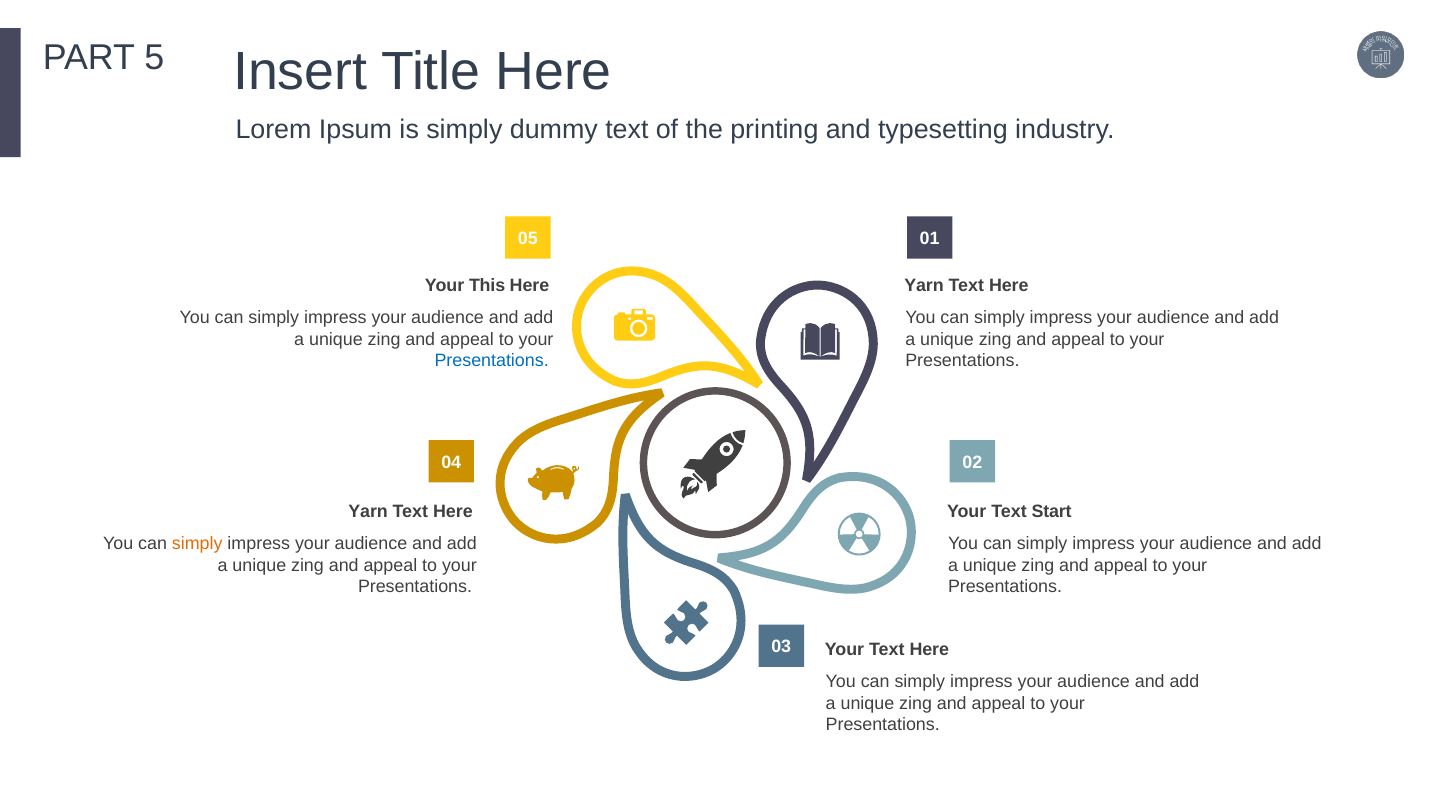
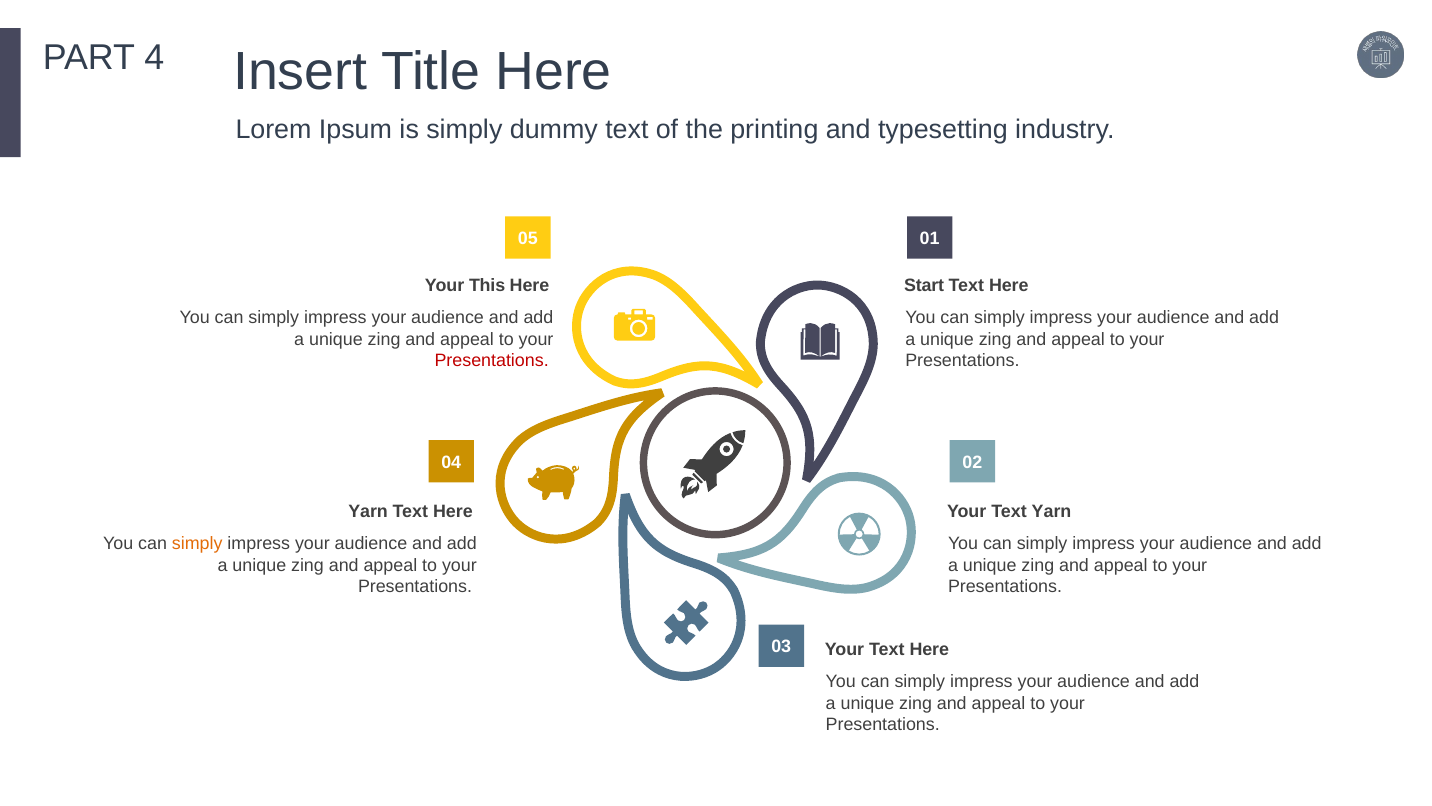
5: 5 -> 4 (154, 57)
Yarn: Yarn -> Start (924, 285)
Presentations colour: blue -> red (492, 361)
Text Start: Start -> Yarn (1052, 511)
